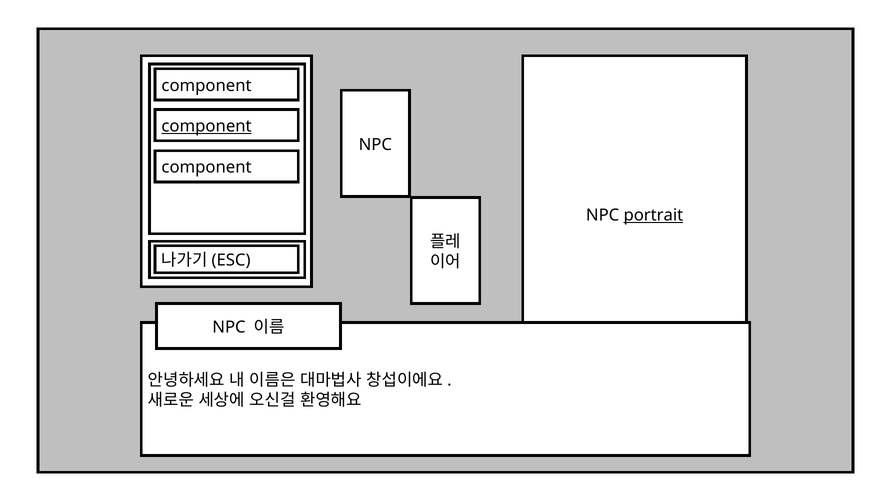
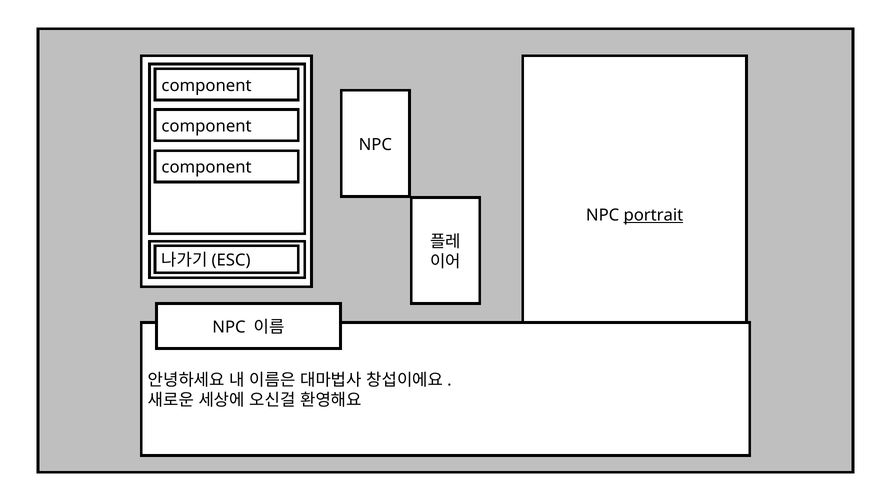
component underline: present -> none (207, 126)
